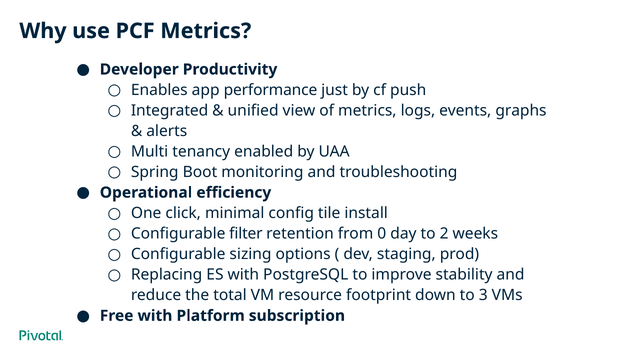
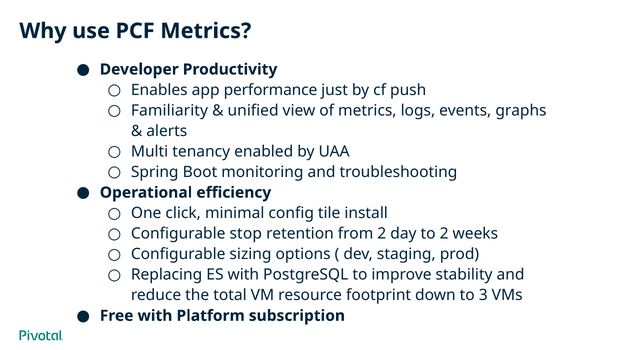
Integrated: Integrated -> Familiarity (169, 111)
filter: filter -> stop (246, 234)
from 0: 0 -> 2 (382, 234)
